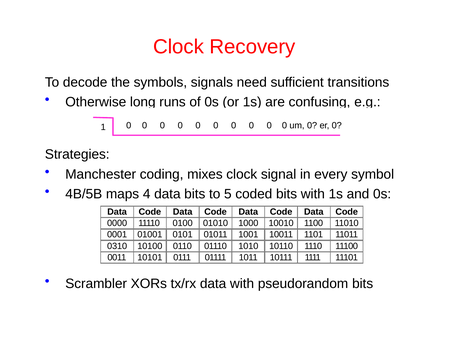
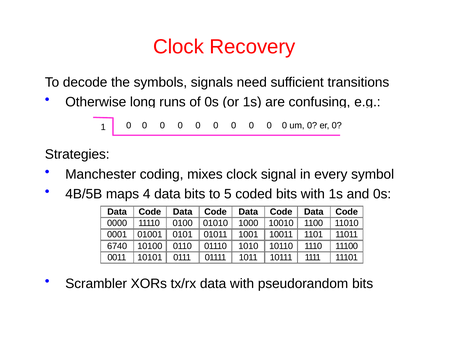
0310: 0310 -> 6740 (117, 246)
